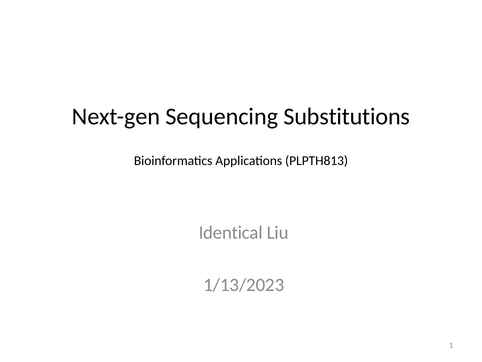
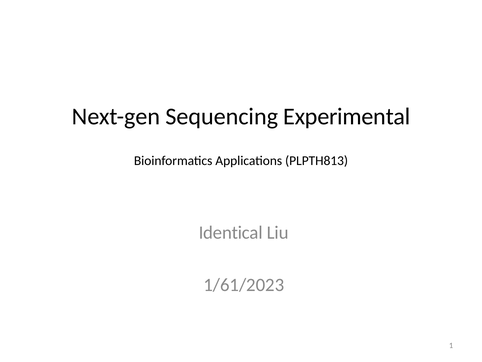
Substitutions: Substitutions -> Experimental (347, 116)
1/13/2023: 1/13/2023 -> 1/61/2023 (244, 285)
